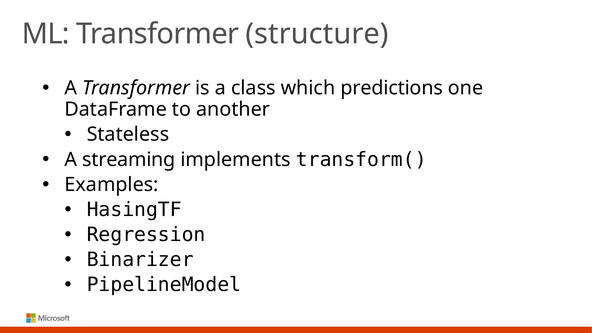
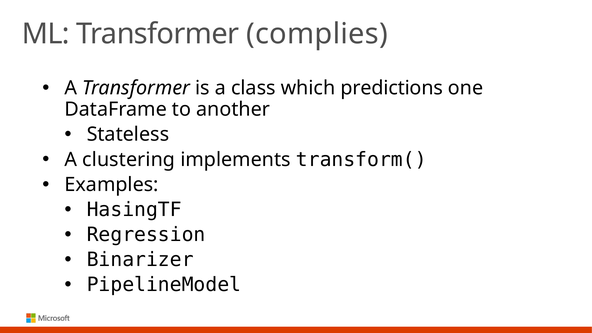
structure: structure -> complies (317, 34)
streaming: streaming -> clustering (129, 160)
